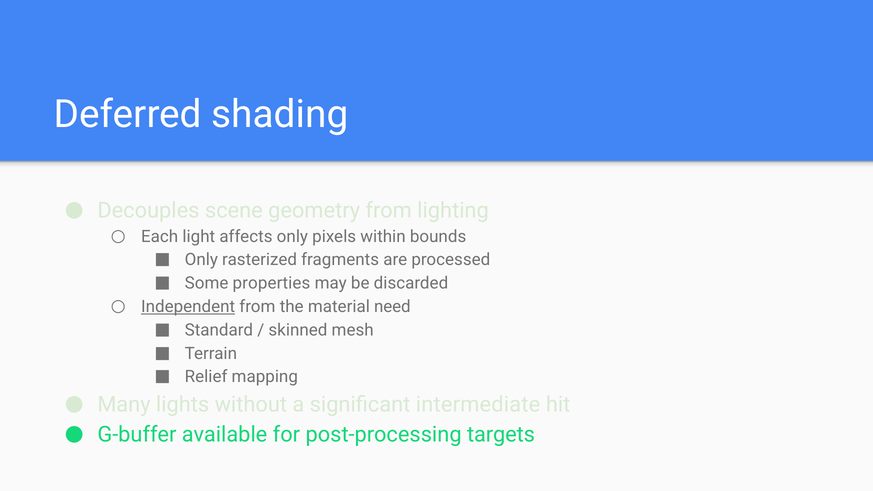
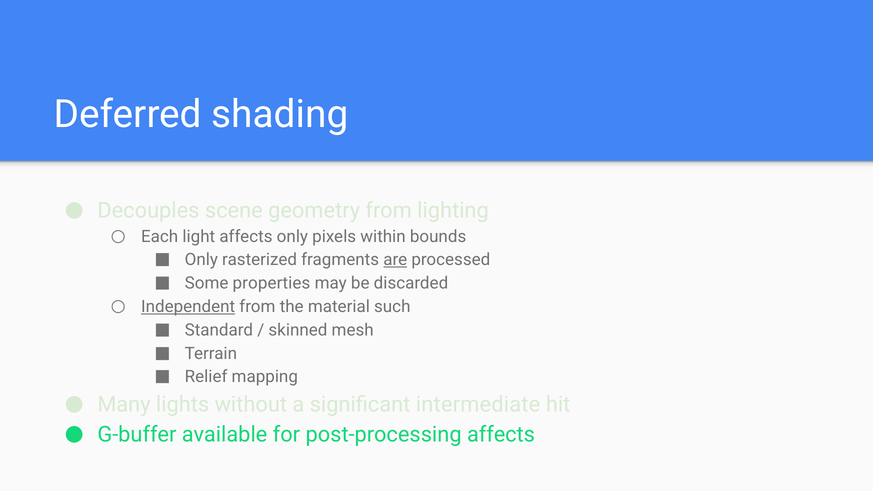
are underline: none -> present (395, 260)
need: need -> such (392, 307)
post-processing targets: targets -> affects (501, 435)
